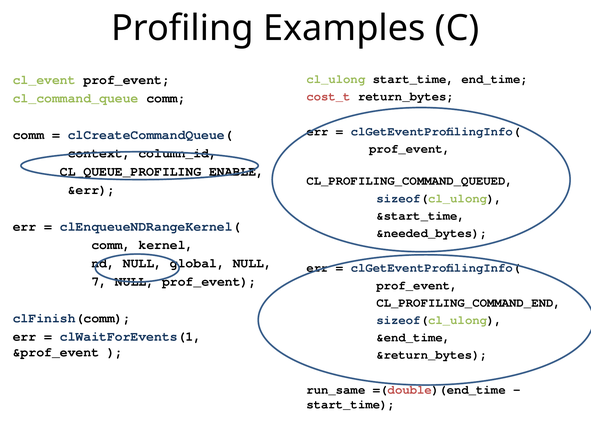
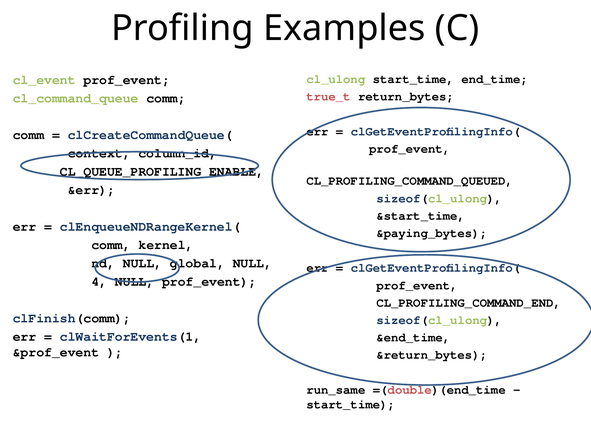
cost_t: cost_t -> true_t (328, 97)
&needed_bytes: &needed_bytes -> &paying_bytes (432, 233)
7: 7 -> 4 (99, 282)
